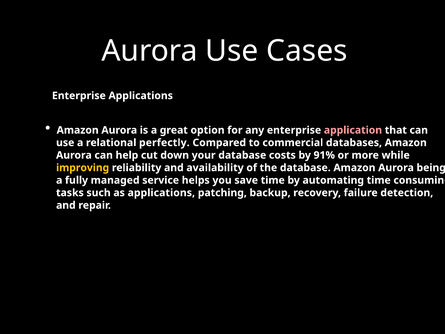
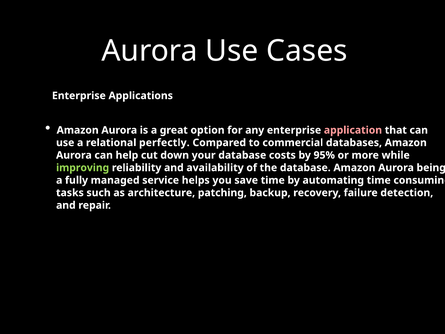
91%: 91% -> 95% (324, 155)
improving colour: yellow -> light green (83, 168)
as applications: applications -> architecture (161, 193)
